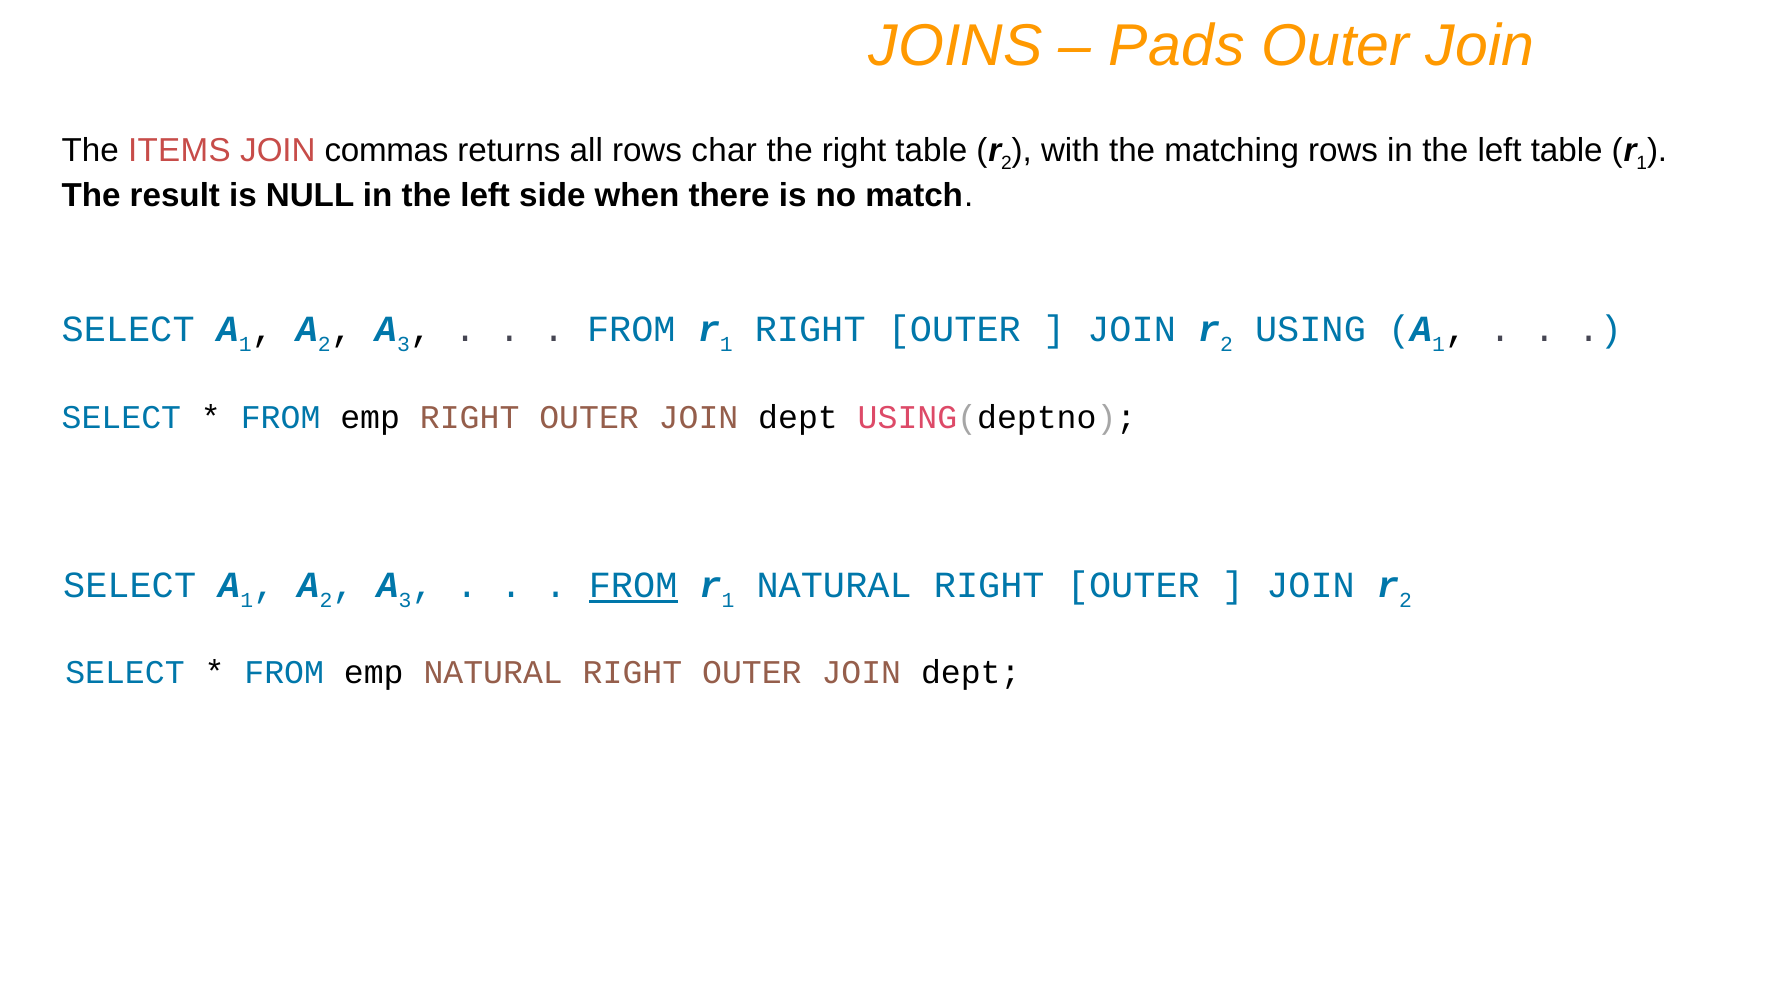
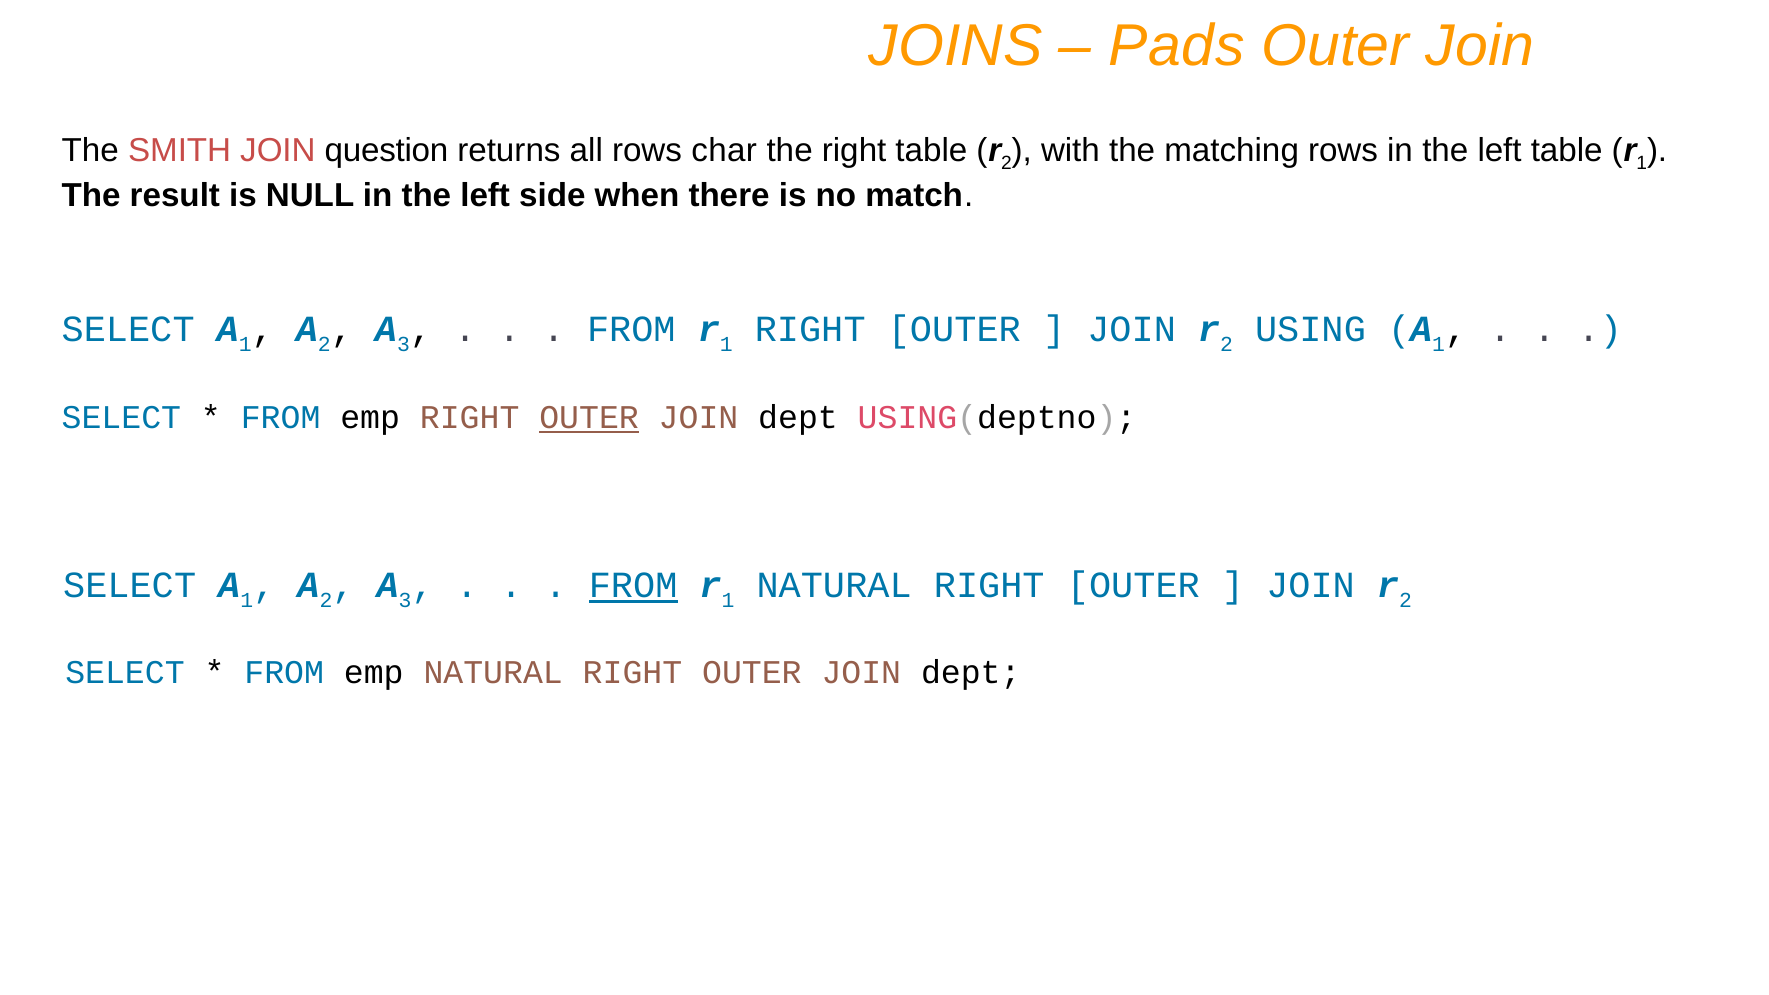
ITEMS: ITEMS -> SMITH (180, 150)
commas: commas -> question (386, 150)
OUTER underline: none -> present (589, 417)
